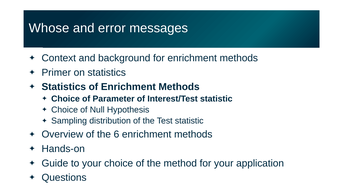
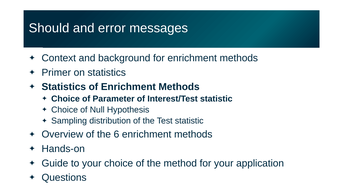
Whose: Whose -> Should (49, 28)
